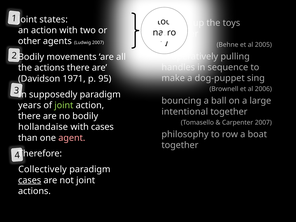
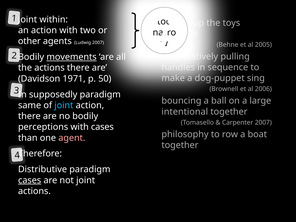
states: states -> within (54, 19)
movements underline: none -> present (72, 57)
95: 95 -> 50 (105, 79)
years: years -> same (30, 105)
joint colour: light green -> light blue (64, 105)
hollandaise: hollandaise -> perceptions (43, 127)
Collectively: Collectively -> Distributive (43, 169)
